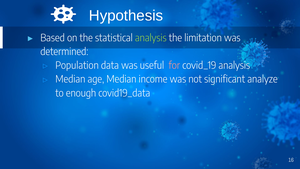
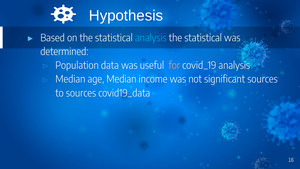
analysis colour: light green -> light blue (151, 38)
limitation: limitation -> statistical (203, 38)
significant analyze: analyze -> sources (263, 79)
to enough: enough -> sources (81, 93)
